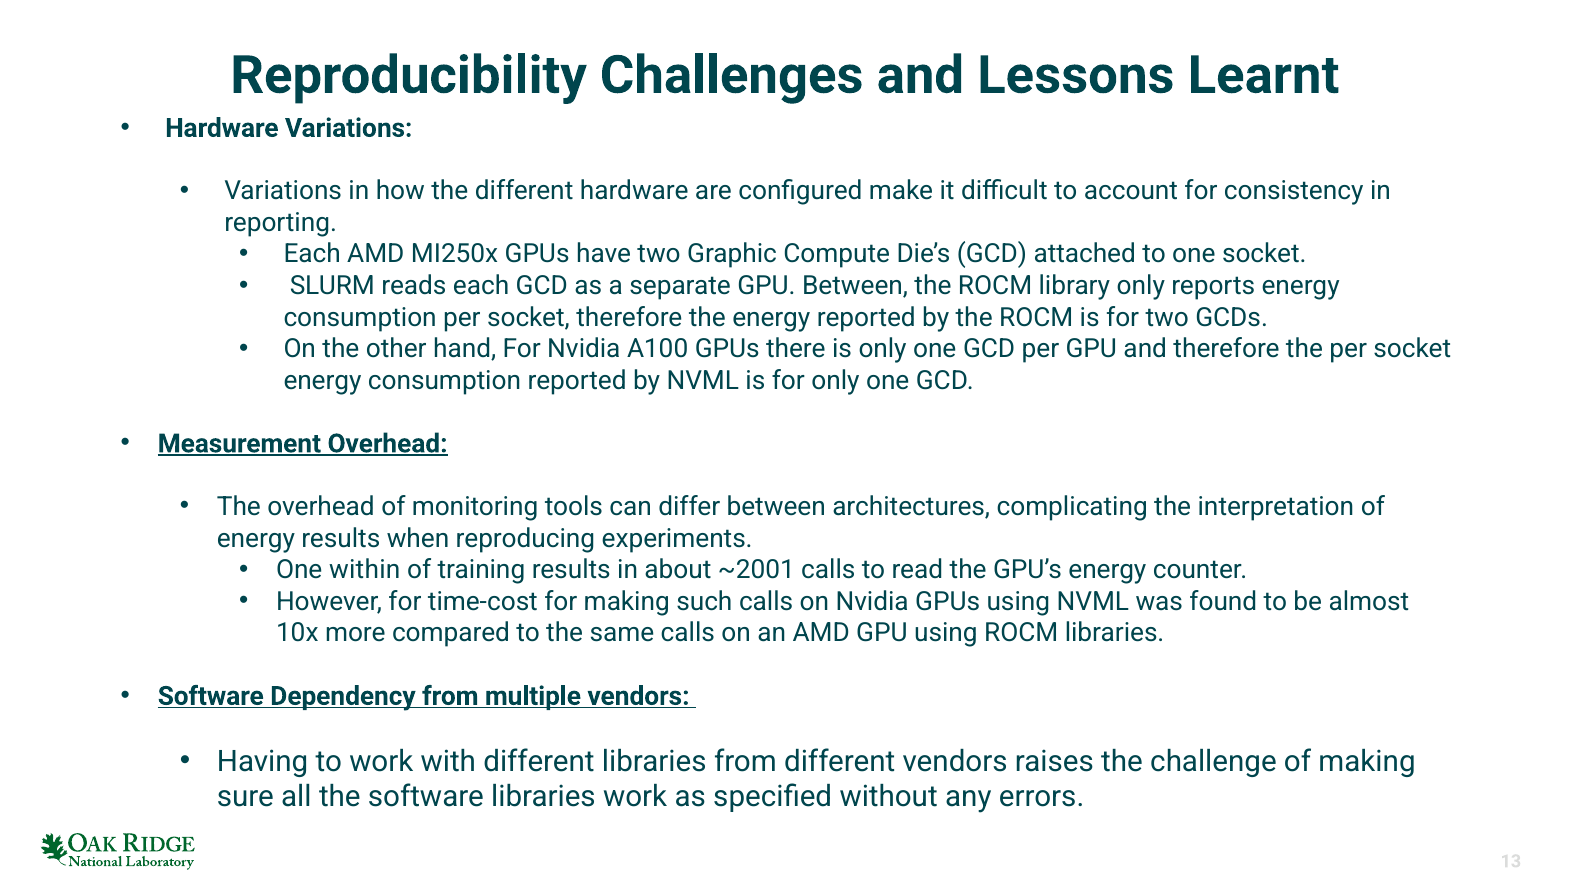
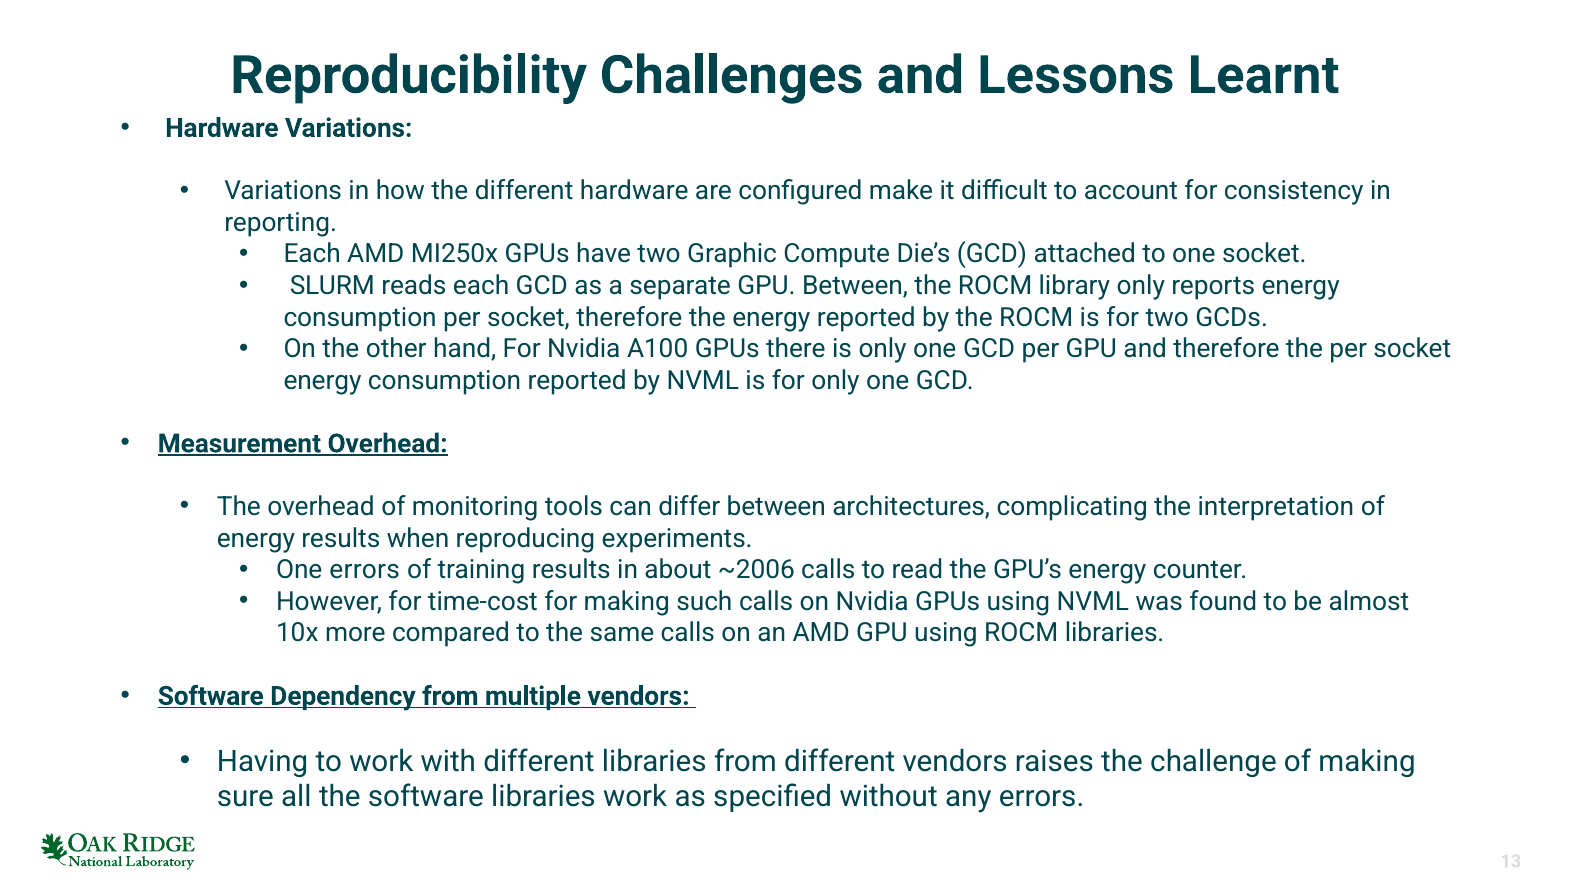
One within: within -> errors (365, 570)
~2001: ~2001 -> ~2006 (756, 570)
